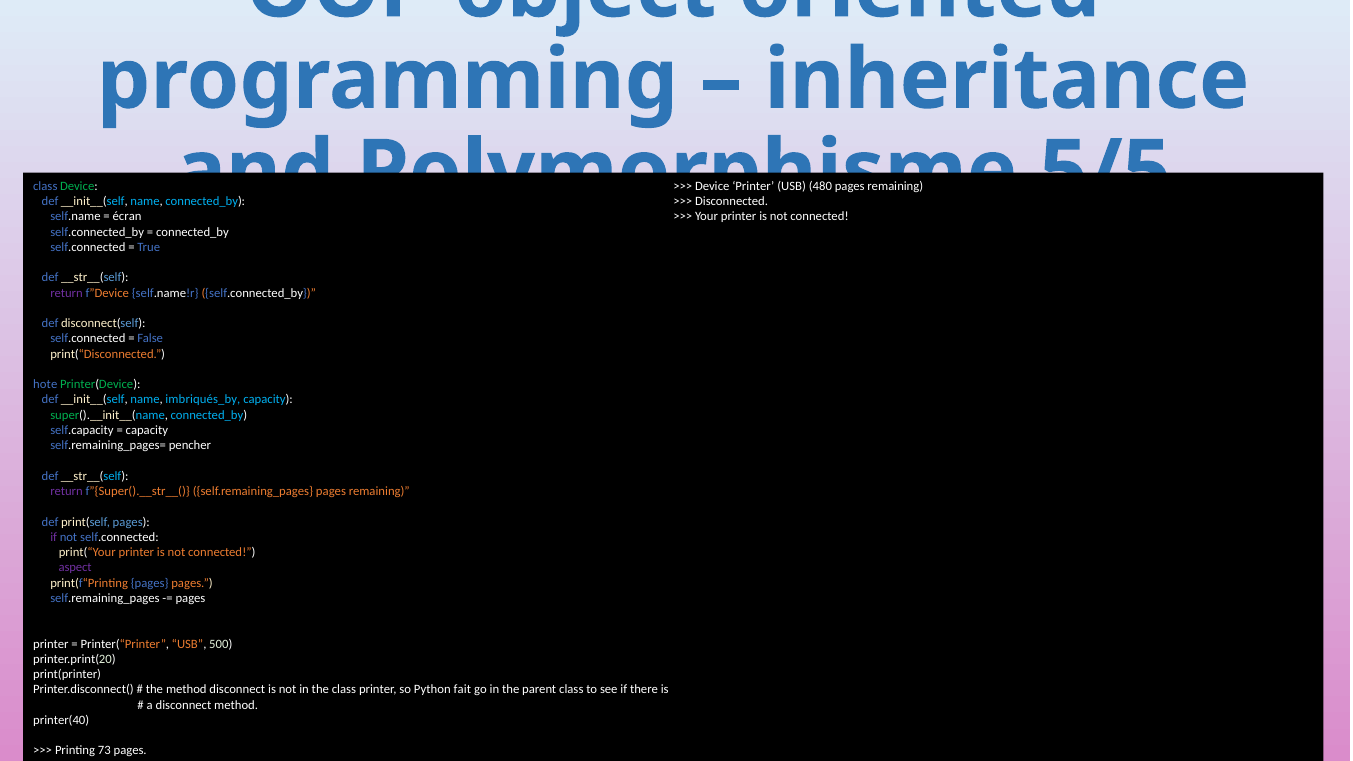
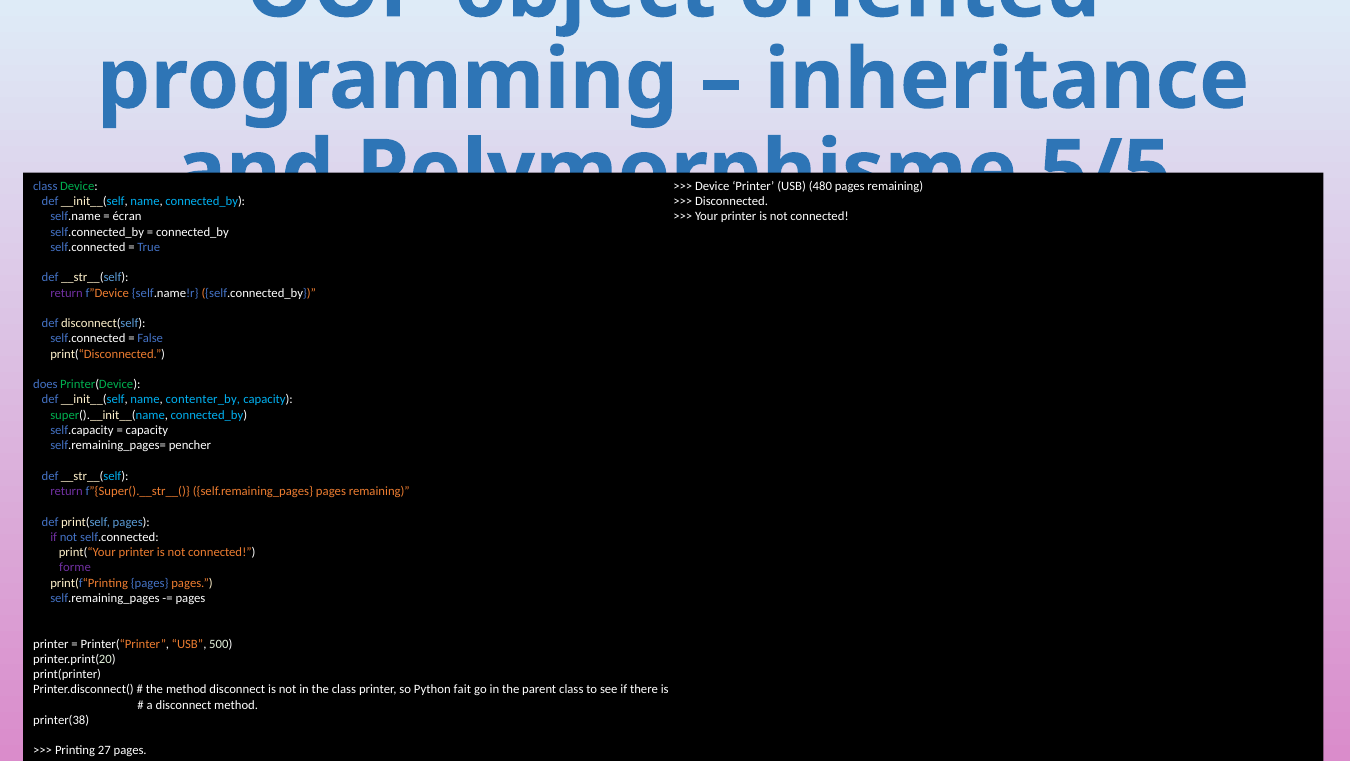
hote: hote -> does (45, 385)
imbriqués_by: imbriqués_by -> contenter_by (203, 400)
aspect: aspect -> forme (75, 568)
printer(40: printer(40 -> printer(38 (61, 720)
73: 73 -> 27 (104, 751)
